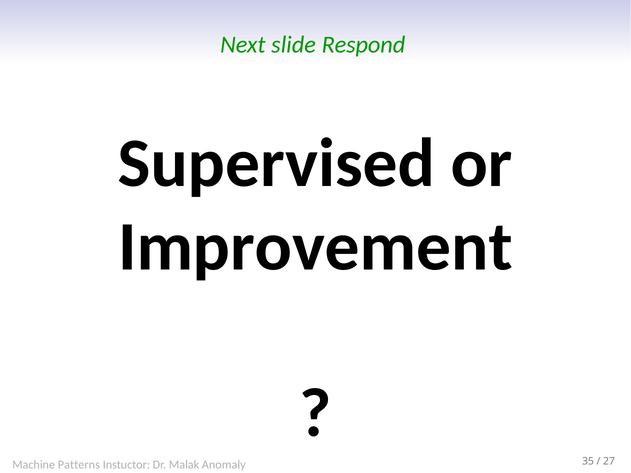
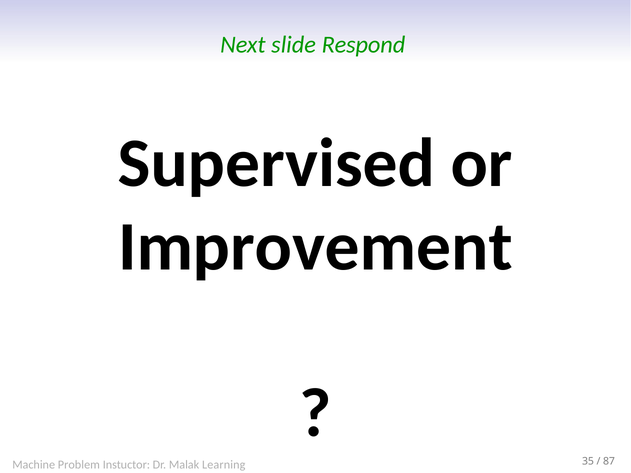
27: 27 -> 87 (609, 462)
Patterns: Patterns -> Problem (79, 466)
Anomaly: Anomaly -> Learning (224, 466)
